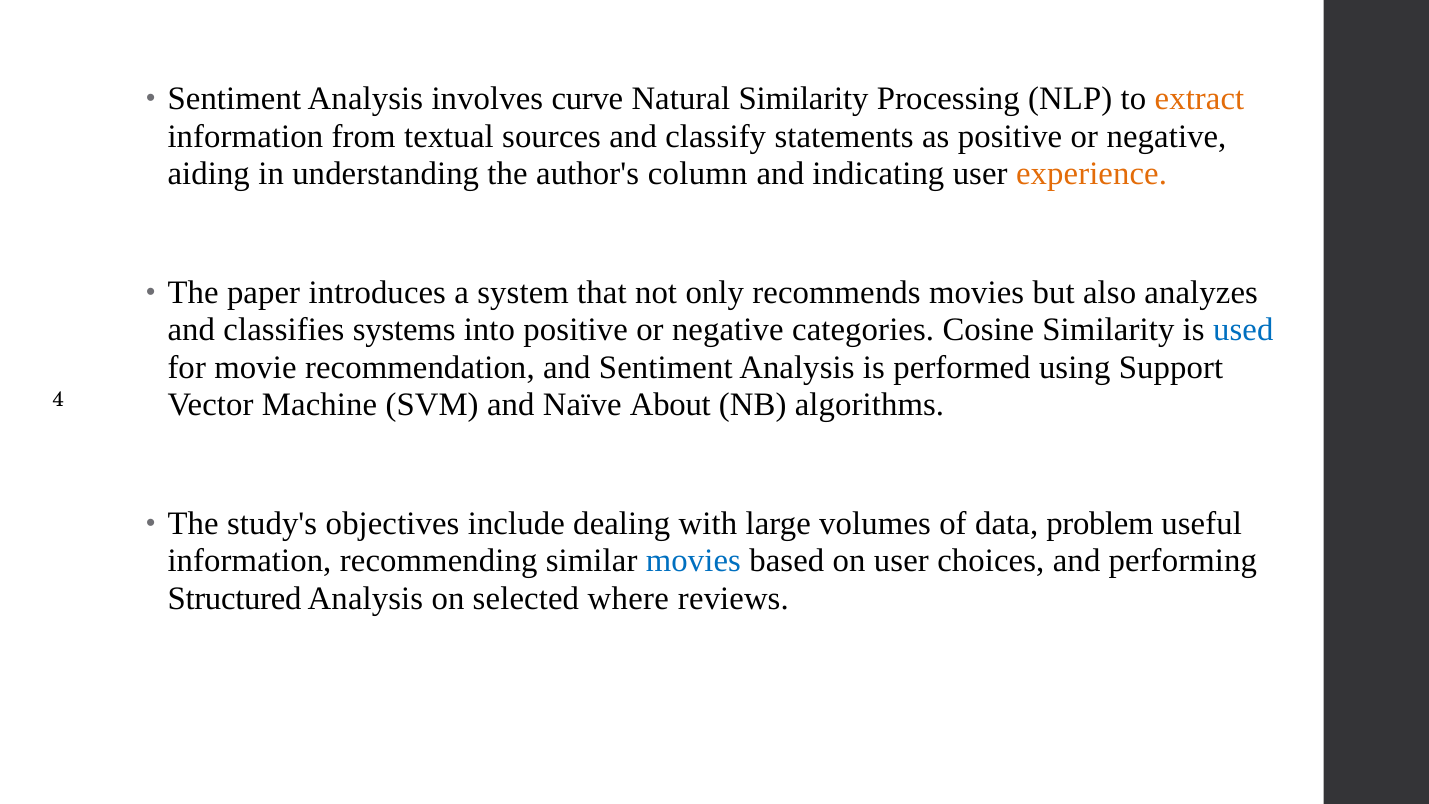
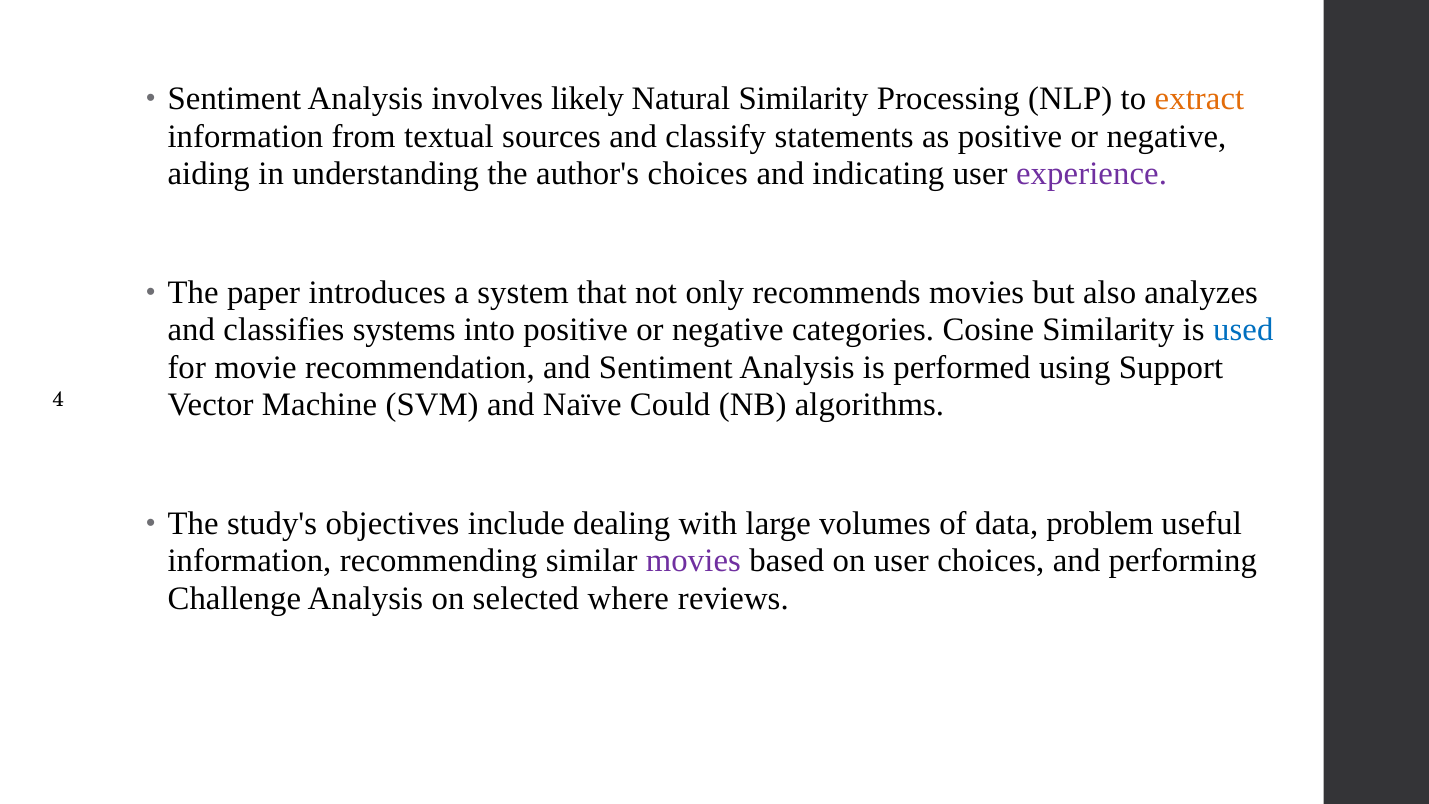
curve: curve -> likely (587, 99)
author's column: column -> choices (698, 174)
experience colour: orange -> purple (1092, 174)
About: About -> Could (670, 405)
movies colour: blue -> purple (693, 561)
Structured: Structured -> Challenge (234, 598)
